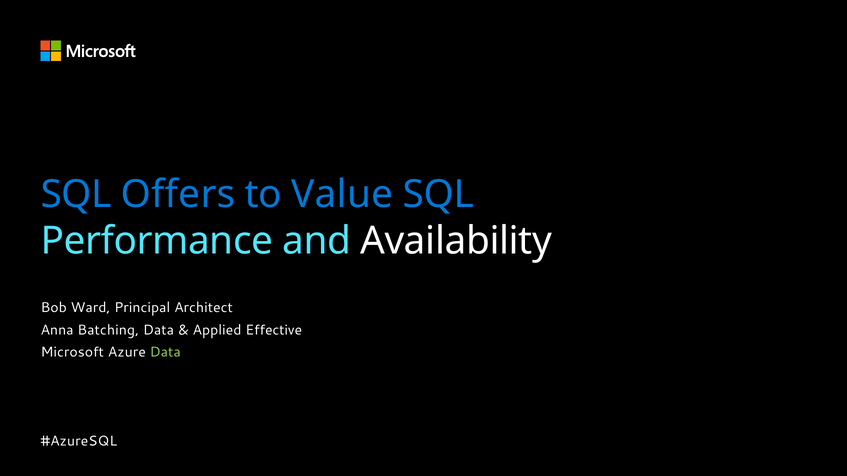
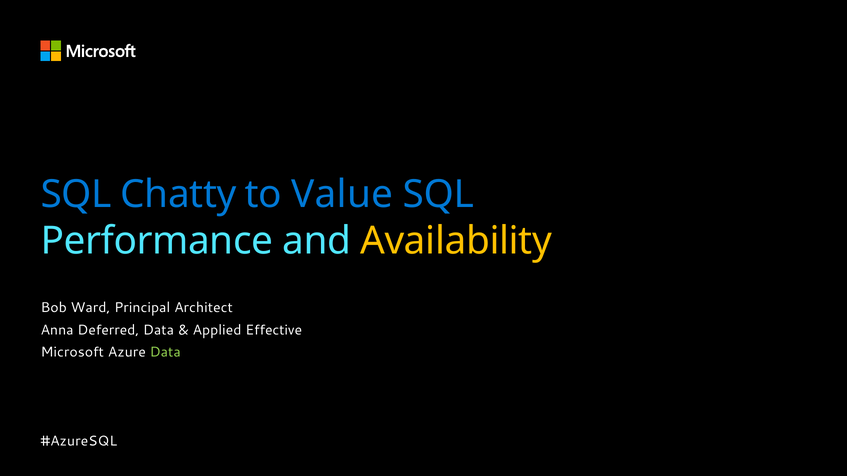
Offers: Offers -> Chatty (178, 195)
Availability colour: white -> yellow (456, 241)
Batching: Batching -> Deferred (108, 330)
